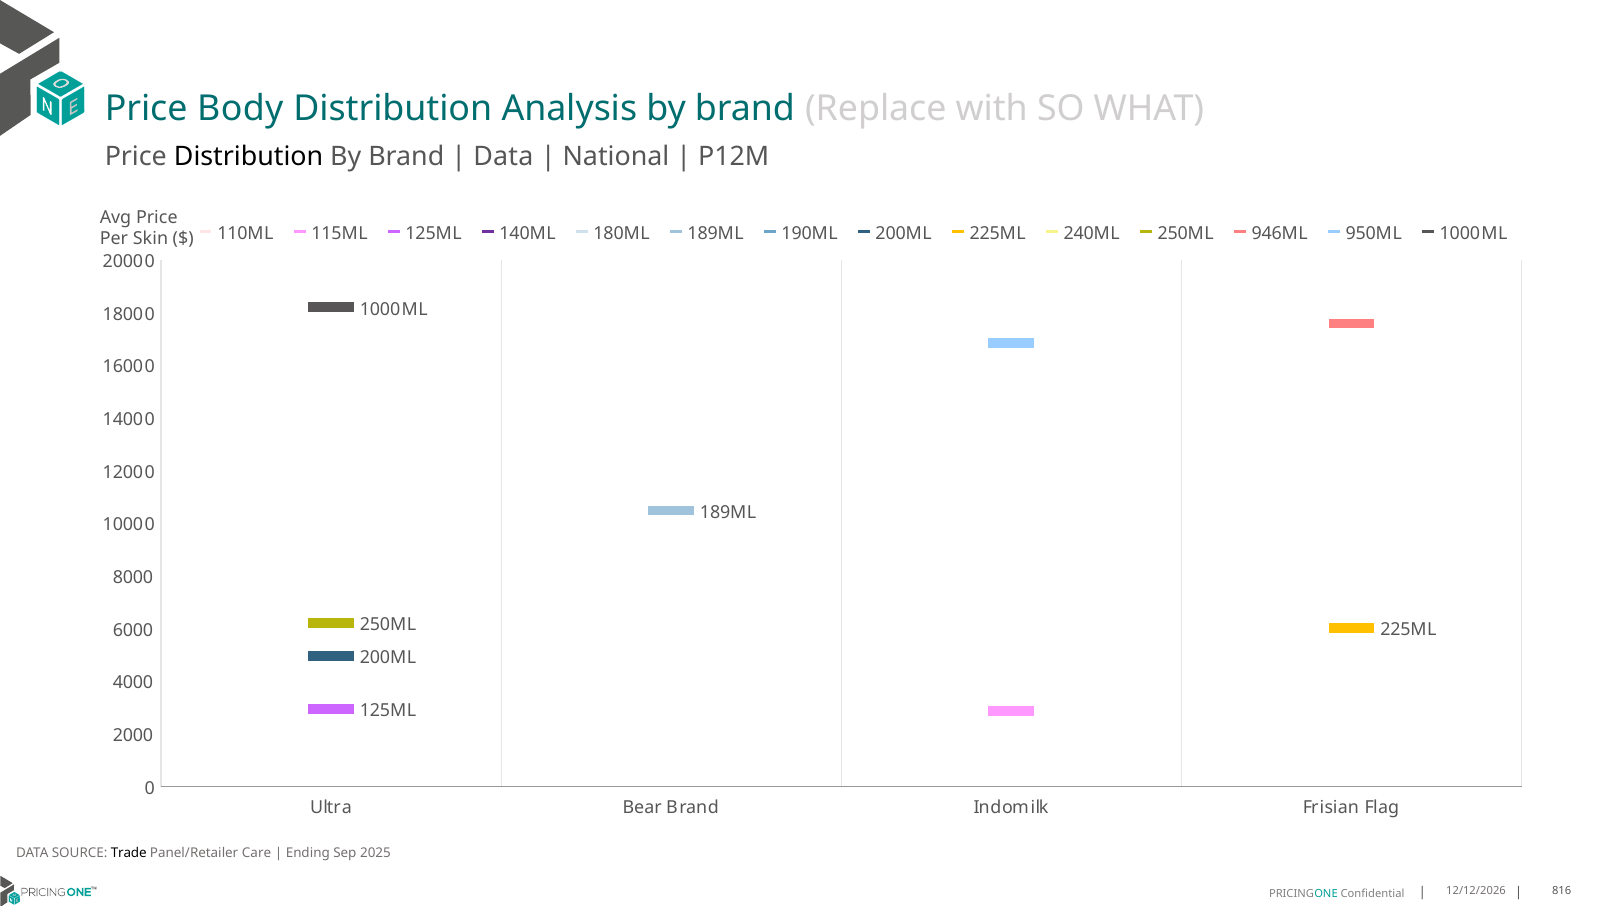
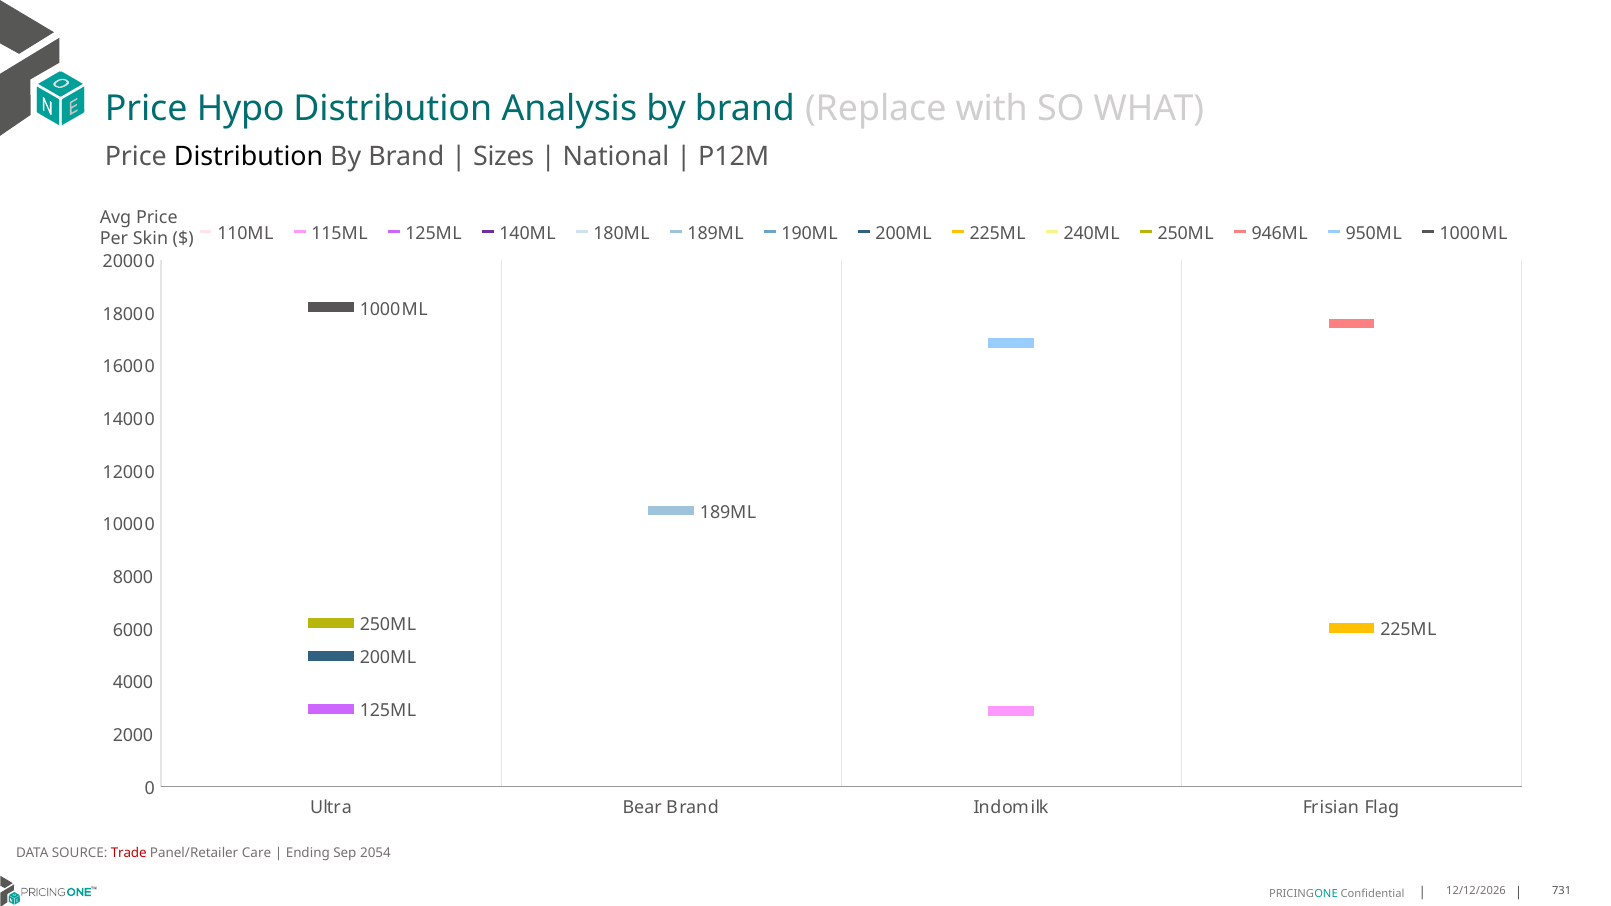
Body: Body -> Hypo (241, 108)
Data: Data -> Sizes (504, 157)
Trade colour: black -> red (129, 854)
2025: 2025 -> 2054 (375, 854)
816: 816 -> 731 (1562, 891)
